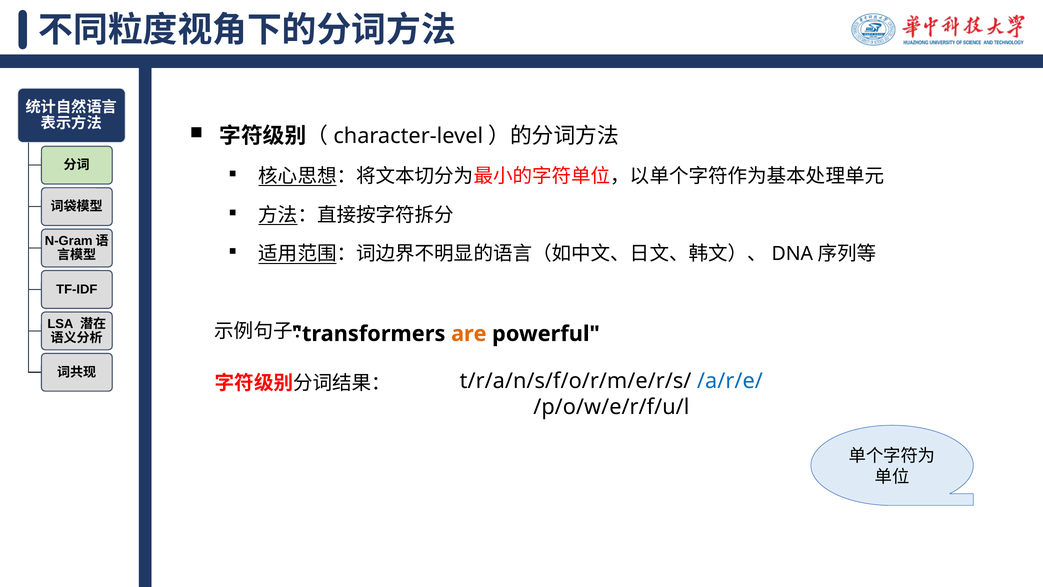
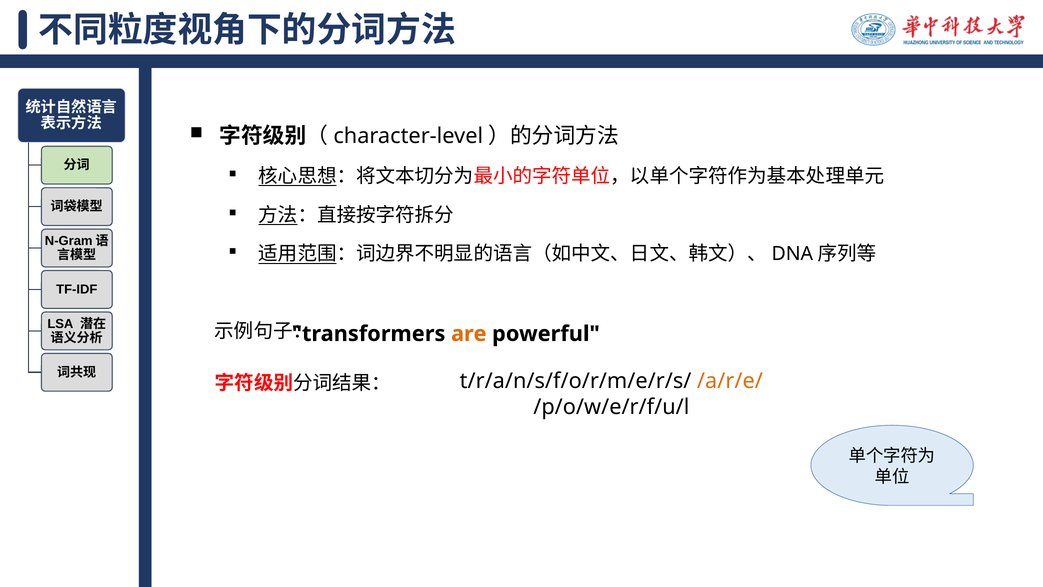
/a/r/e/ colour: blue -> orange (730, 381)
